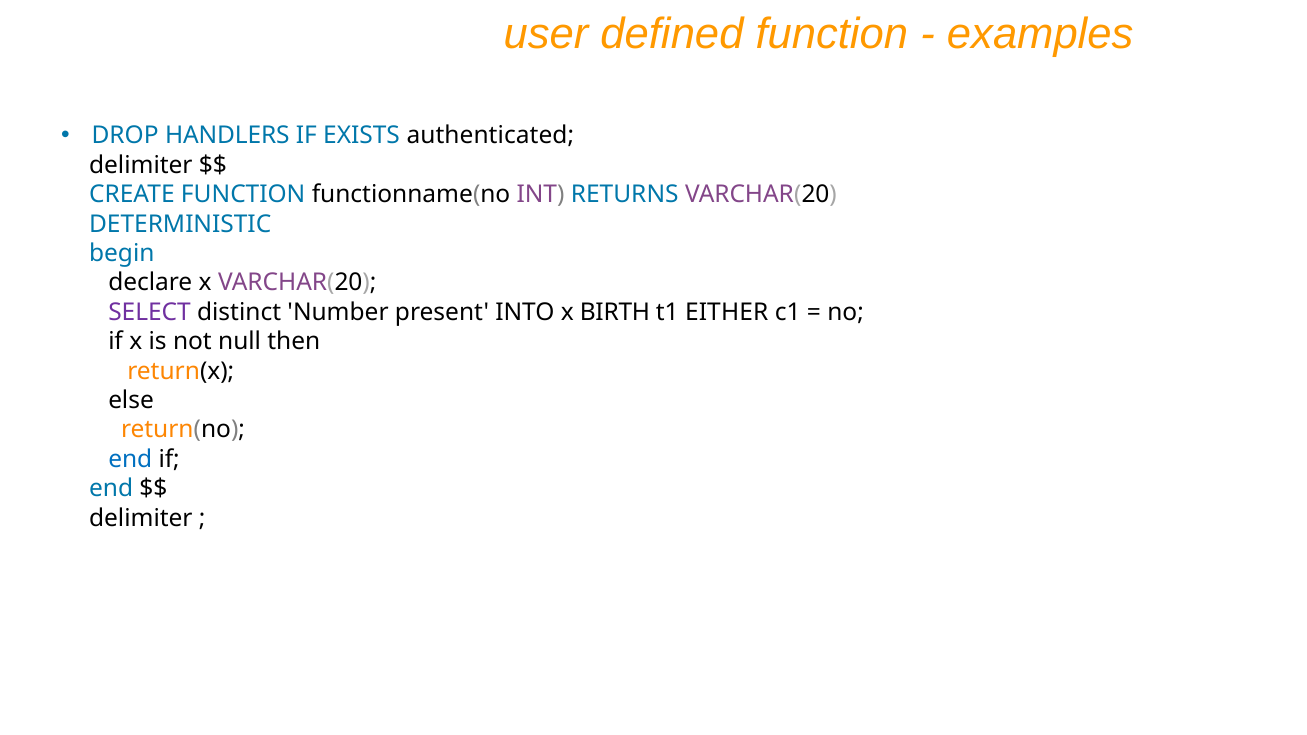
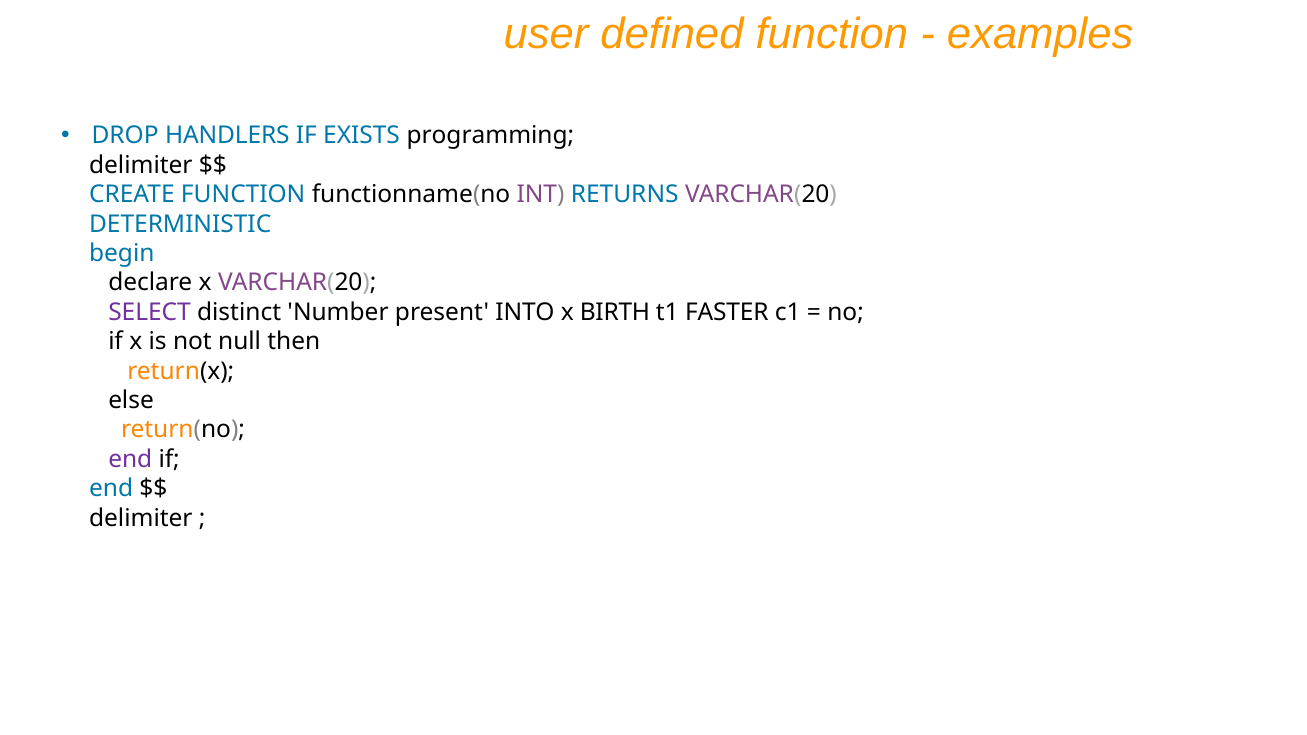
authenticated: authenticated -> programming (490, 136)
EITHER: EITHER -> FASTER (727, 312)
end colour: blue -> purple (130, 459)
